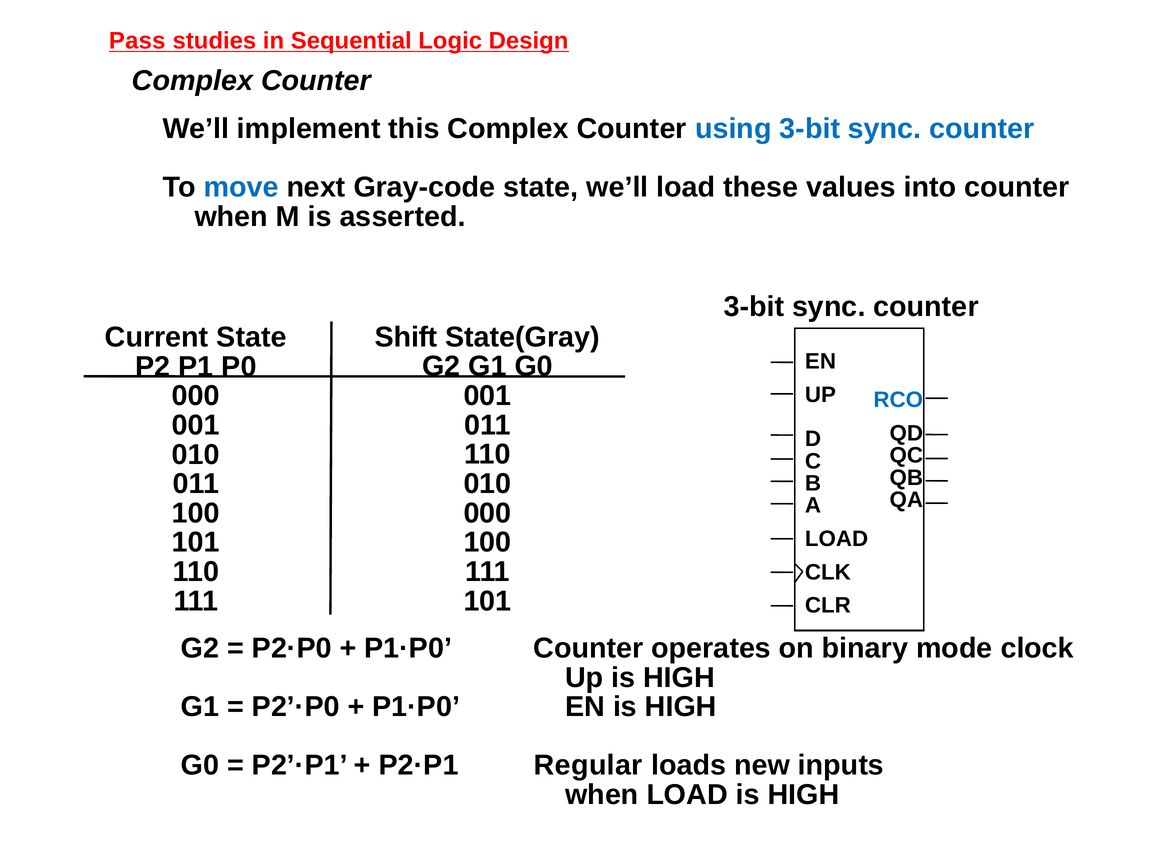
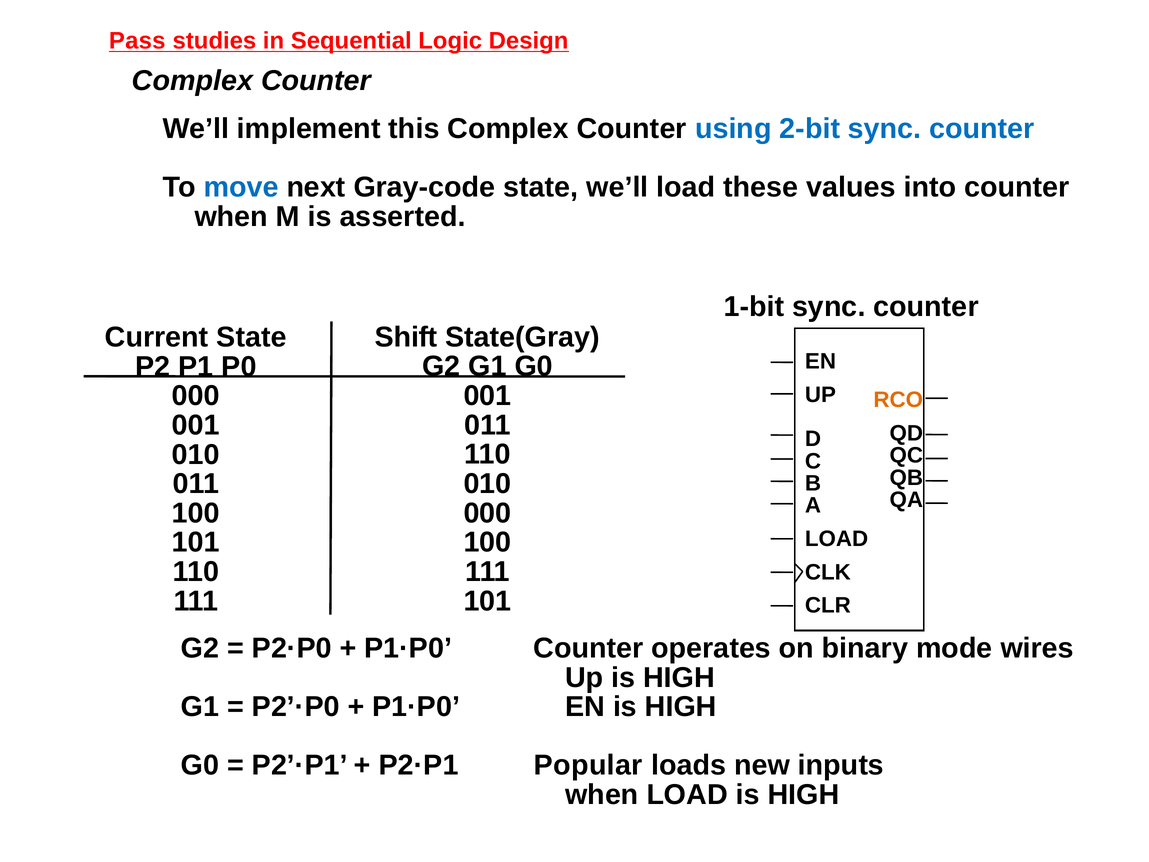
using 3-bit: 3-bit -> 2-bit (810, 129)
3-bit: 3-bit -> 1-bit (754, 307)
RCO colour: blue -> orange (898, 400)
clock: clock -> wires (1037, 648)
Regular: Regular -> Popular (588, 765)
